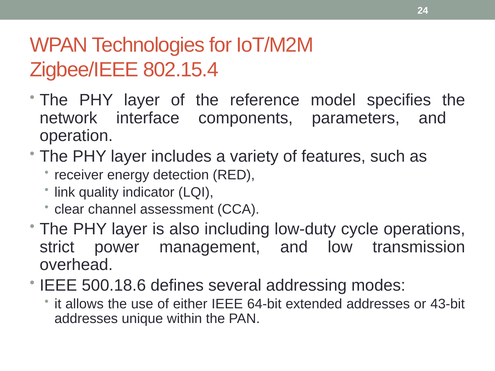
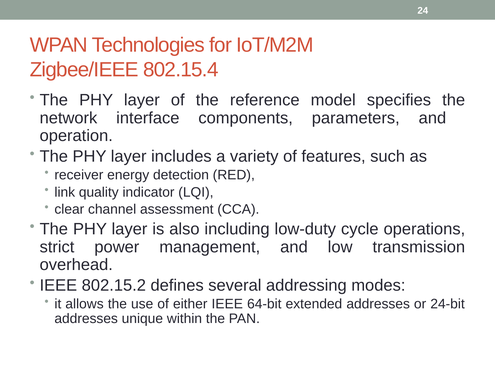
500.18.6: 500.18.6 -> 802.15.2 (114, 286)
43-bit: 43-bit -> 24-bit (448, 304)
